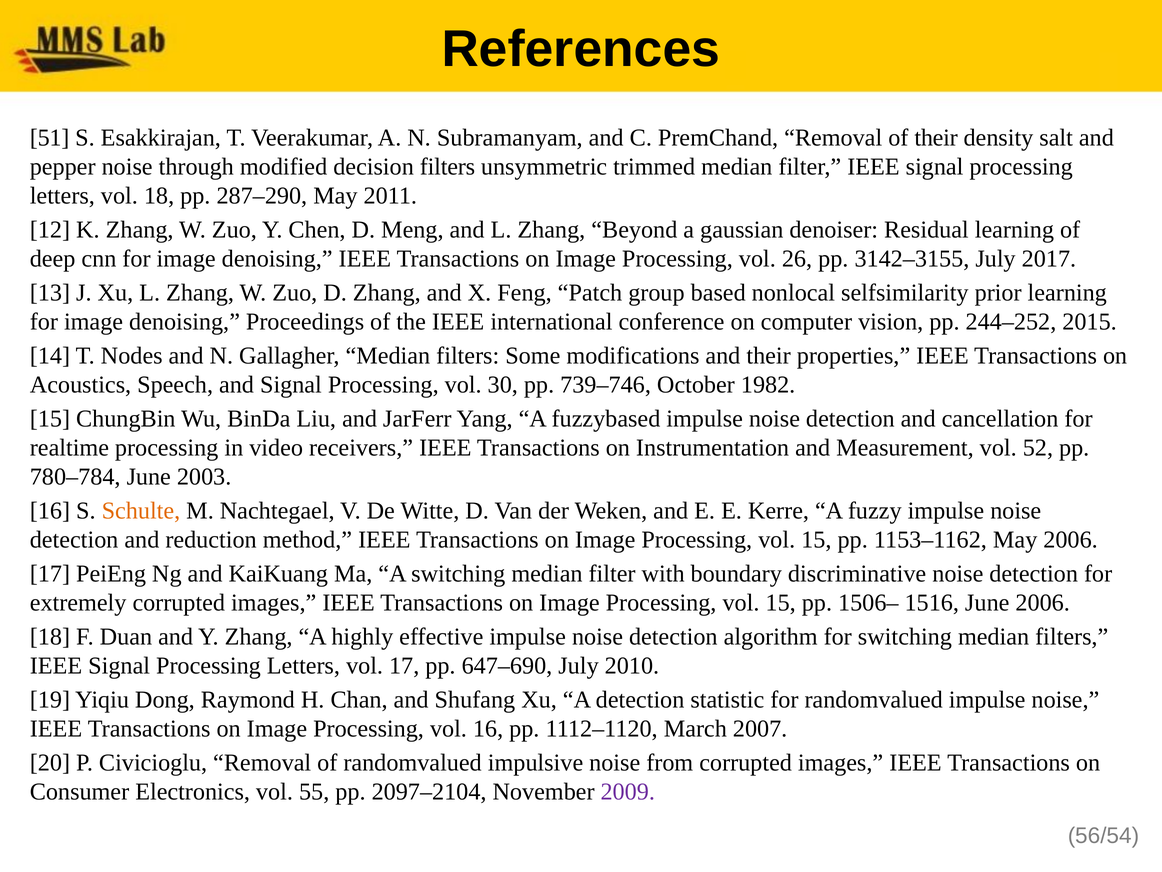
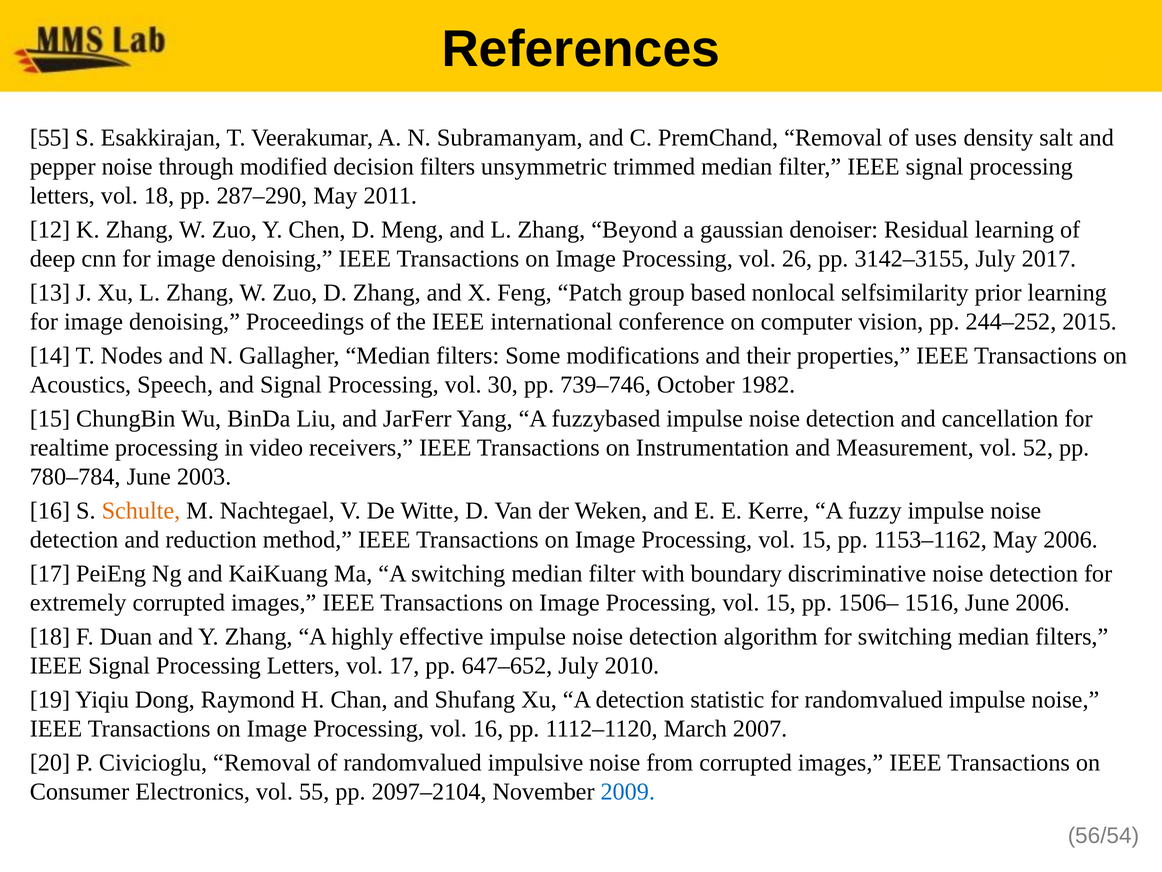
51: 51 -> 55 (50, 137)
of their: their -> uses (936, 137)
647–690: 647–690 -> 647–652 (507, 665)
2009 colour: purple -> blue (628, 791)
